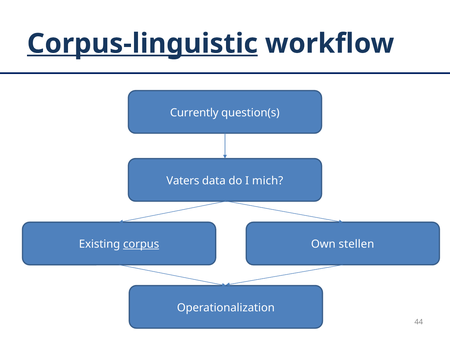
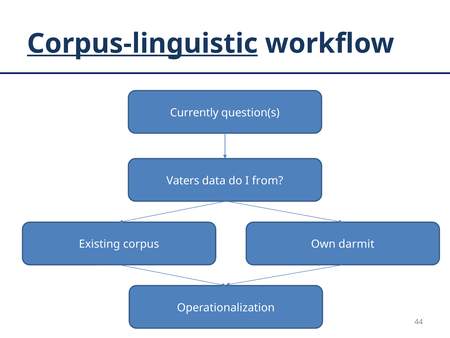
mich: mich -> from (268, 180)
corpus underline: present -> none (141, 244)
stellen: stellen -> darmit (356, 244)
